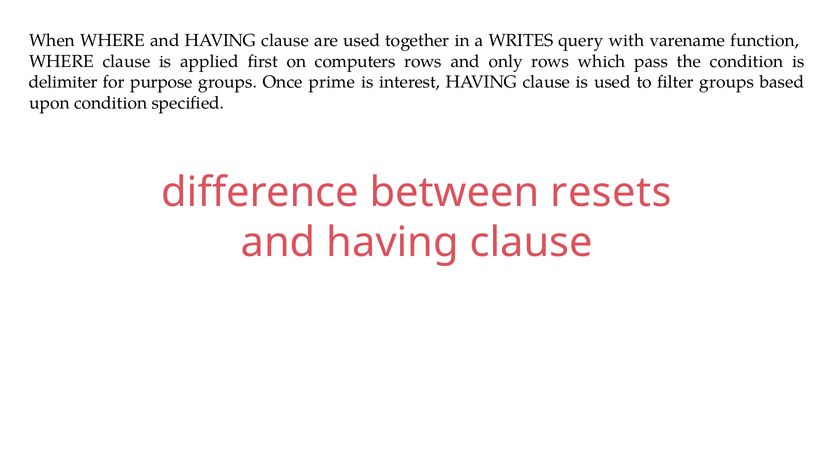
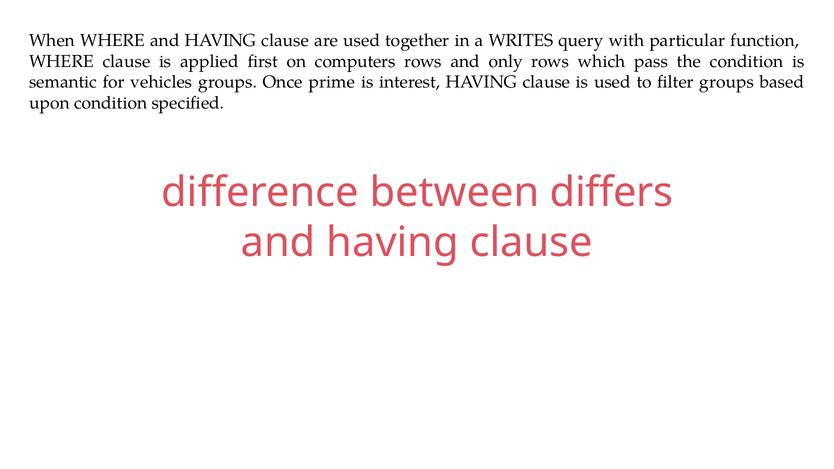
varename: varename -> particular (687, 41)
delimiter: delimiter -> semantic (63, 82)
purpose: purpose -> vehicles (161, 82)
resets: resets -> differs (611, 193)
